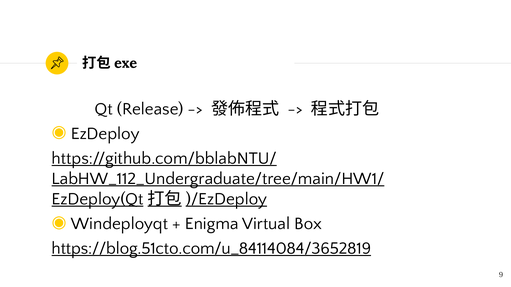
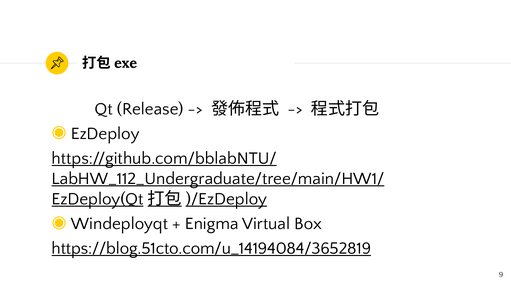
https://blog.51cto.com/u_84114084/3652819: https://blog.51cto.com/u_84114084/3652819 -> https://blog.51cto.com/u_14194084/3652819 (211, 249)
